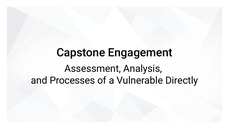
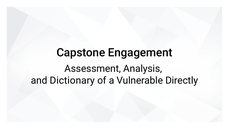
Processes: Processes -> Dictionary (72, 80)
